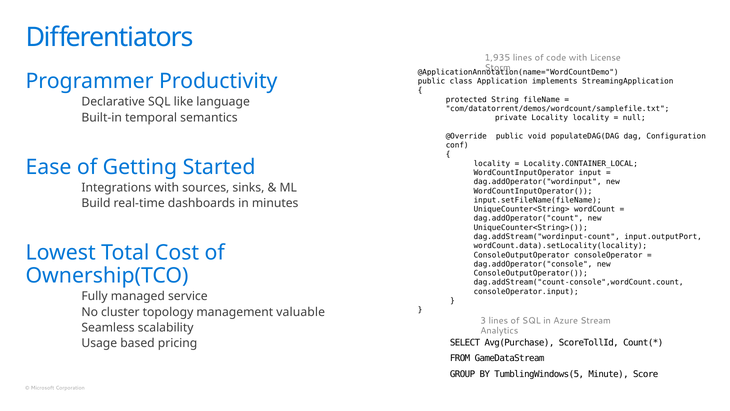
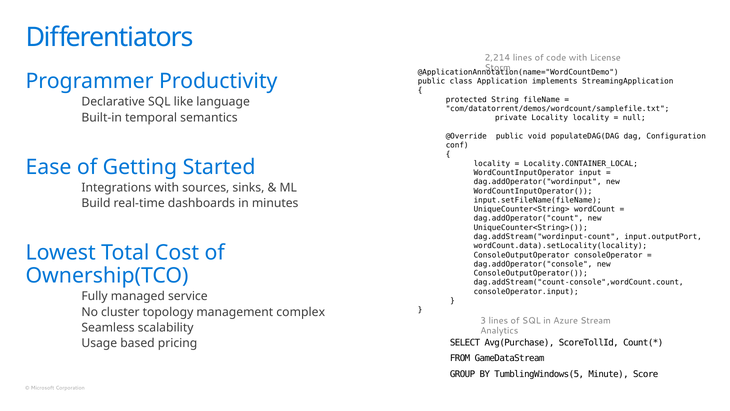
1,935: 1,935 -> 2,214 (497, 58)
valuable: valuable -> complex (301, 312)
